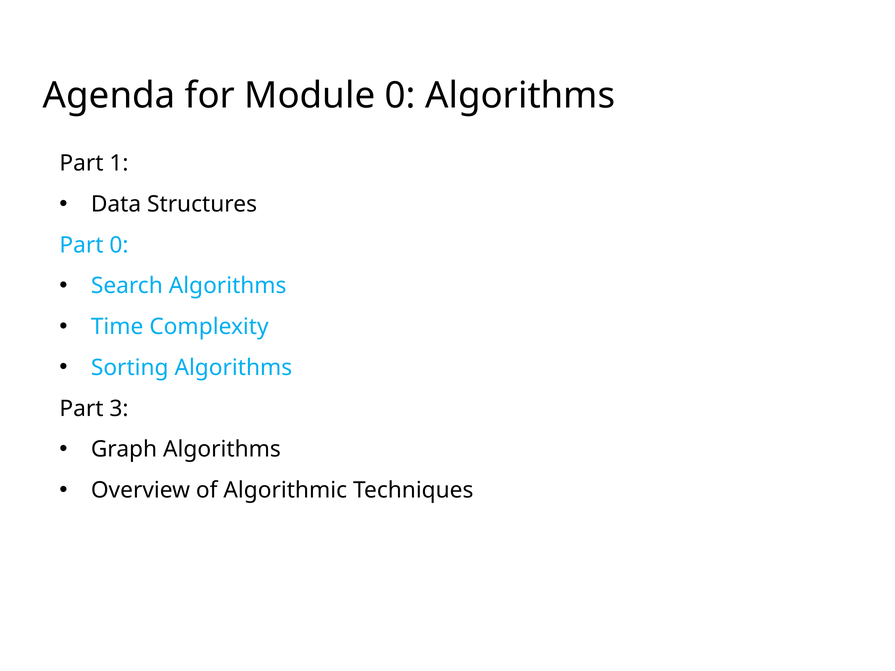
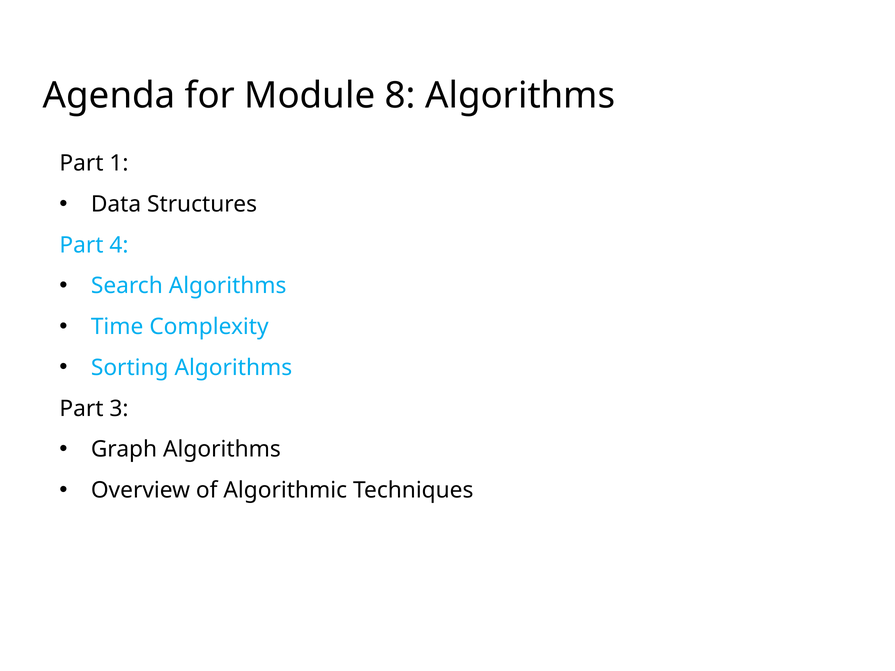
Module 0: 0 -> 8 (400, 96)
Part 0: 0 -> 4 (119, 245)
